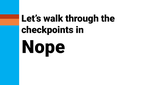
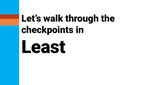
Nope: Nope -> Least (43, 47)
